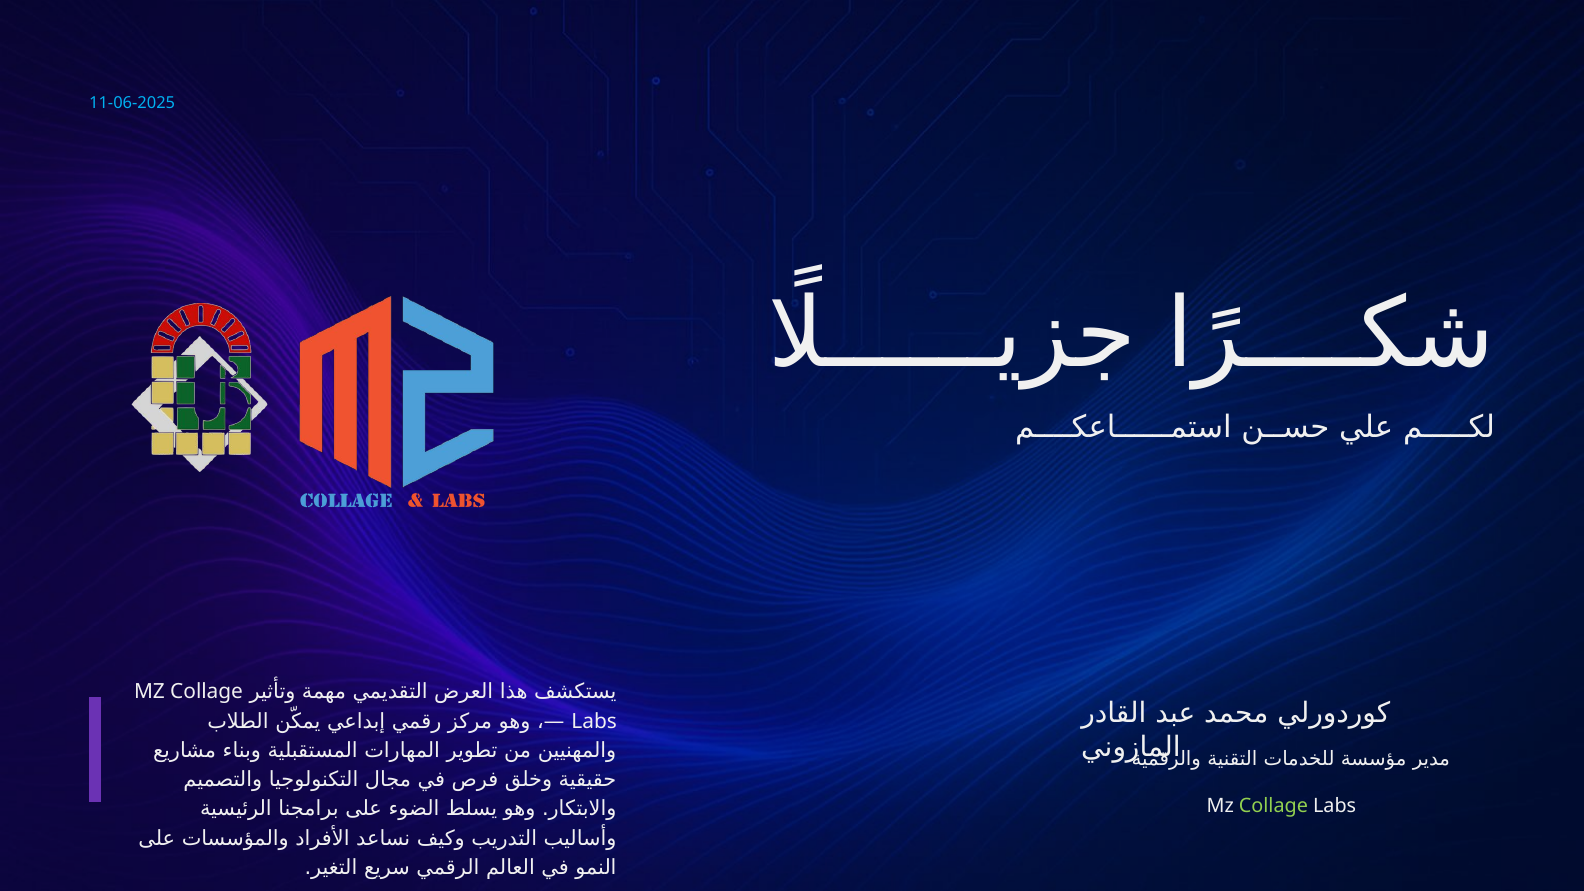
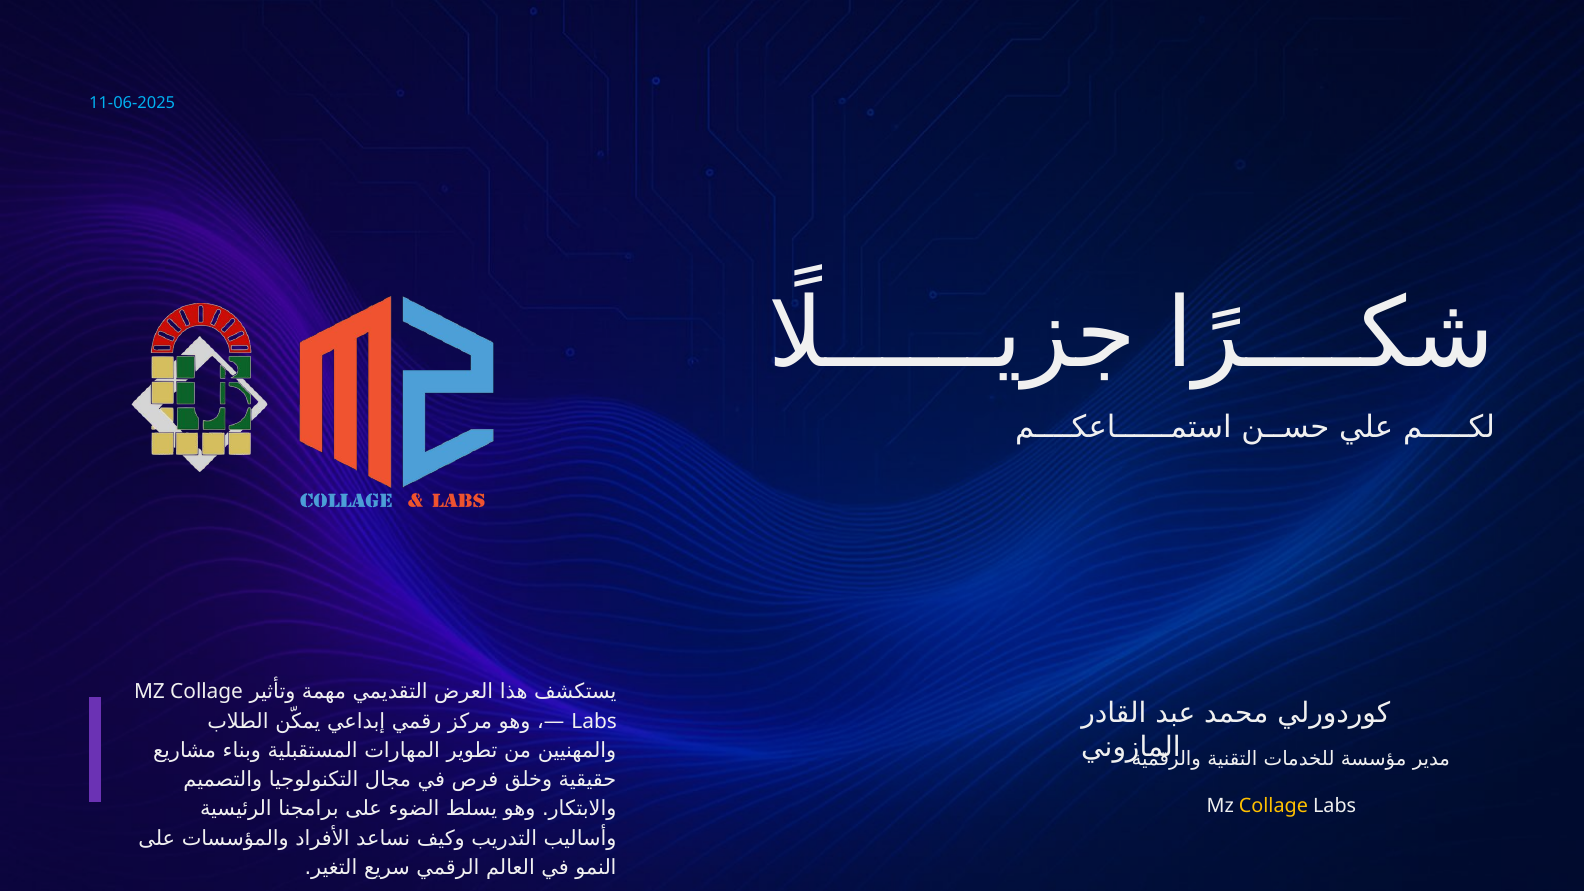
Collage colour: light green -> yellow (1273, 805)
